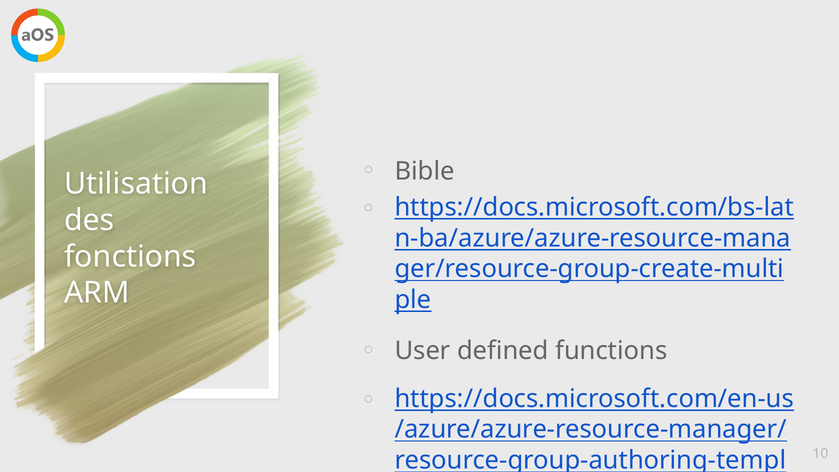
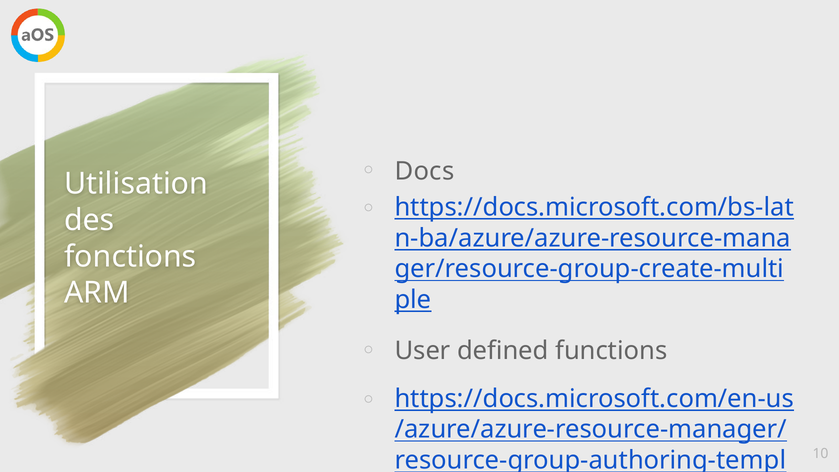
Bible: Bible -> Docs (425, 171)
